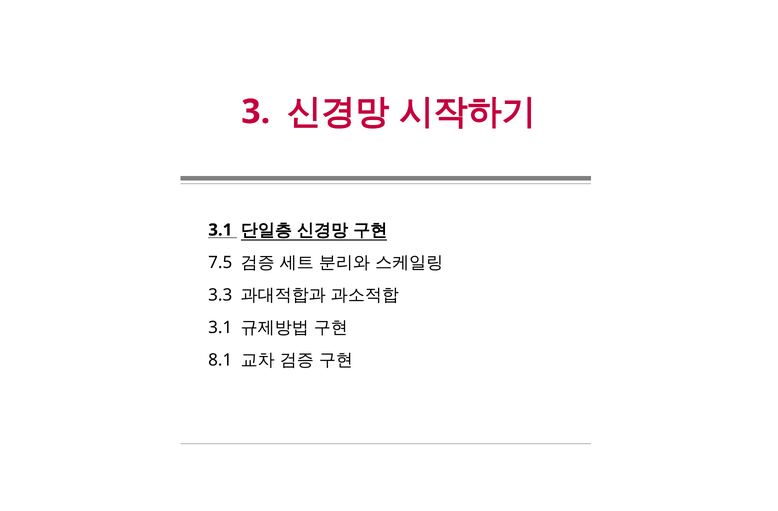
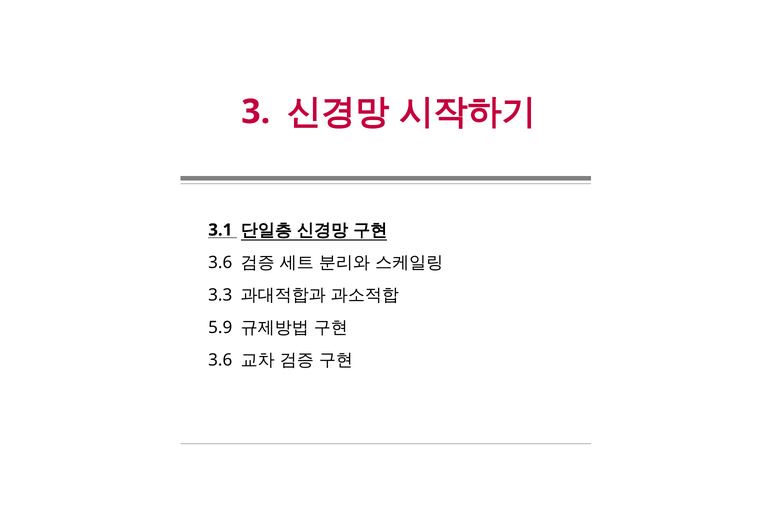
7.5: 7.5 -> 3.6 (220, 263)
3.1: 3.1 -> 5.9 (220, 328)
8.1: 8.1 -> 3.6 (220, 360)
